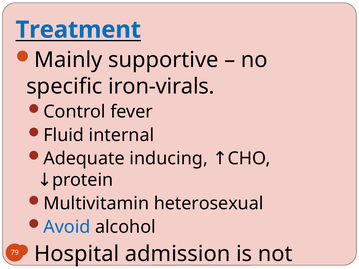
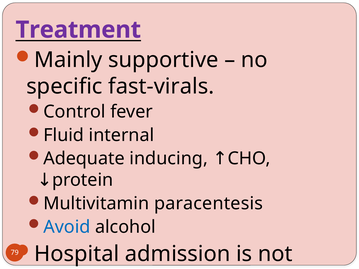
Treatment colour: blue -> purple (78, 30)
iron-virals: iron-virals -> fast-virals (161, 86)
heterosexual: heterosexual -> paracentesis (209, 204)
